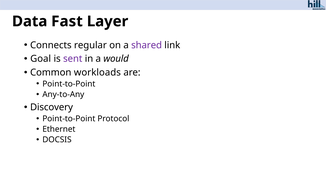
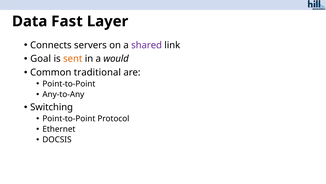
regular: regular -> servers (90, 45)
sent colour: purple -> orange (73, 59)
workloads: workloads -> traditional (97, 72)
Discovery: Discovery -> Switching (52, 107)
